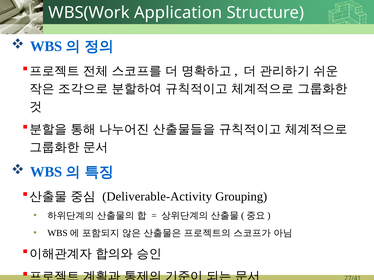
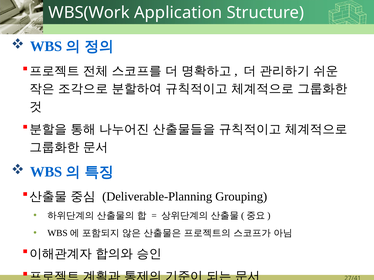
Deliverable-Activity: Deliverable-Activity -> Deliverable-Planning (157, 197)
